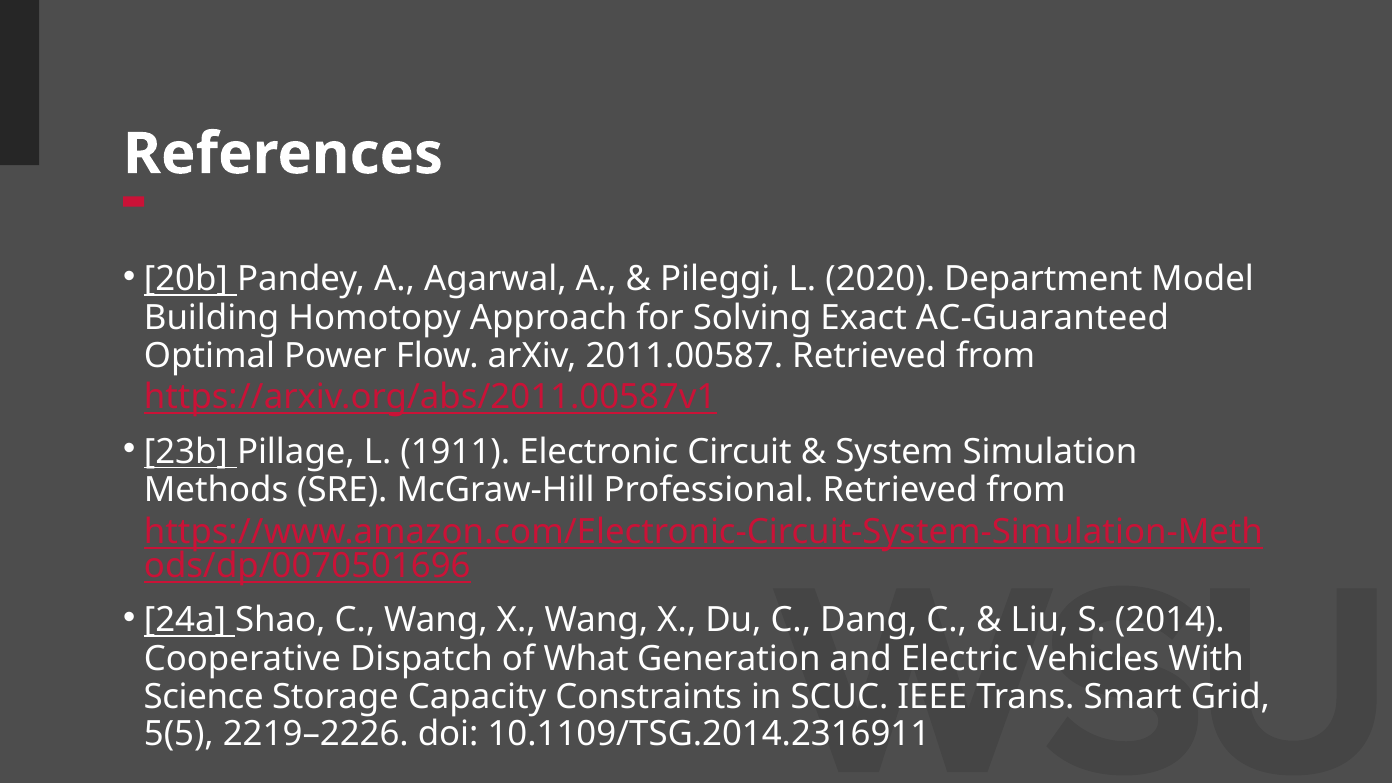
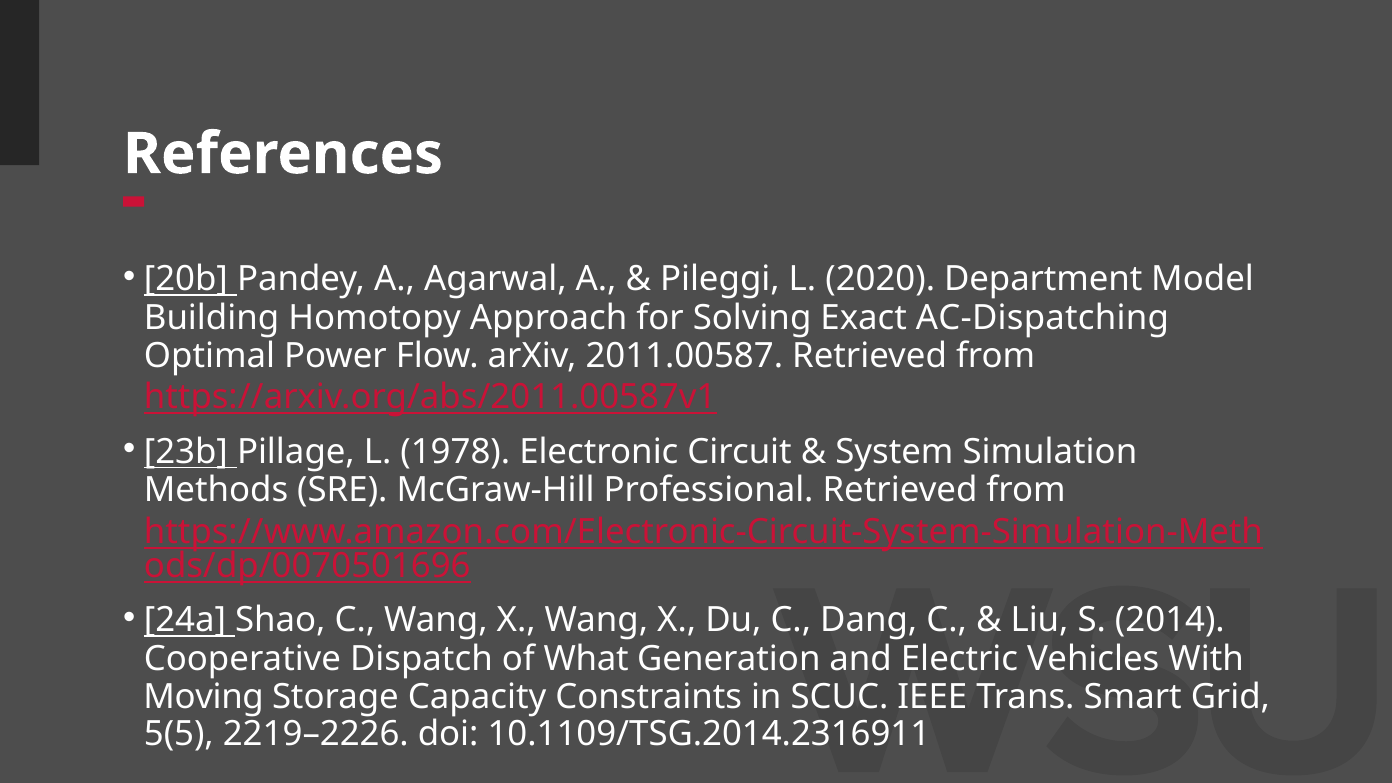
AC-Guaranteed: AC-Guaranteed -> AC-Dispatching (1042, 318)
1911: 1911 -> 1978 (455, 452)
Science: Science -> Moving (204, 697)
